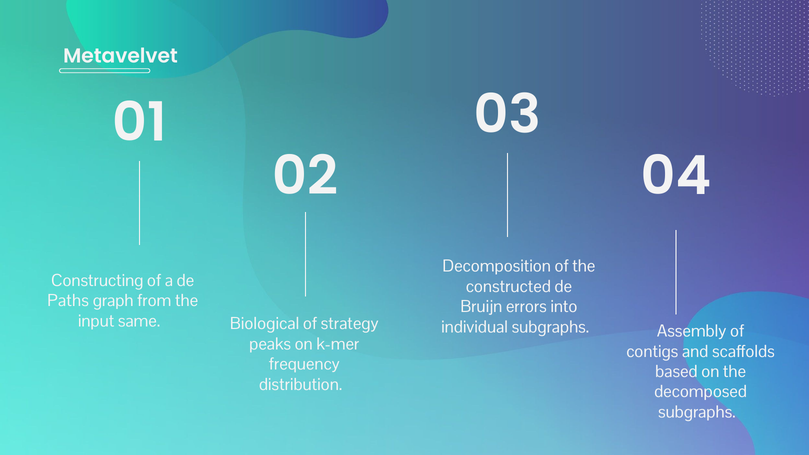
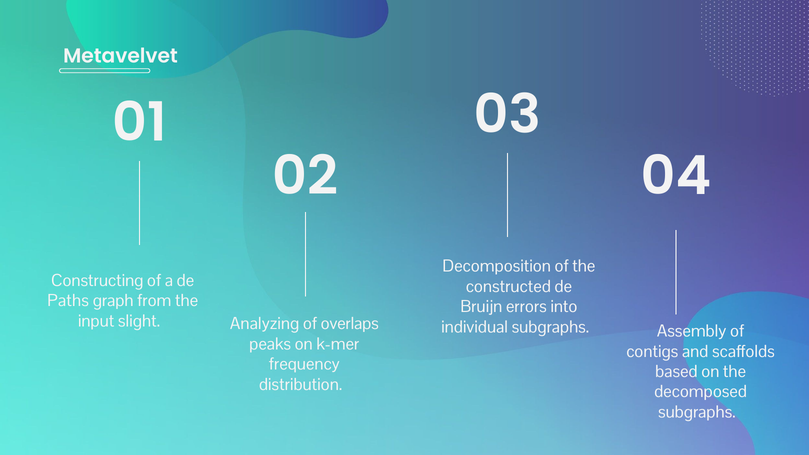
same: same -> slight (139, 321)
Biological: Biological -> Analyzing (265, 324)
strategy: strategy -> overlaps (350, 324)
